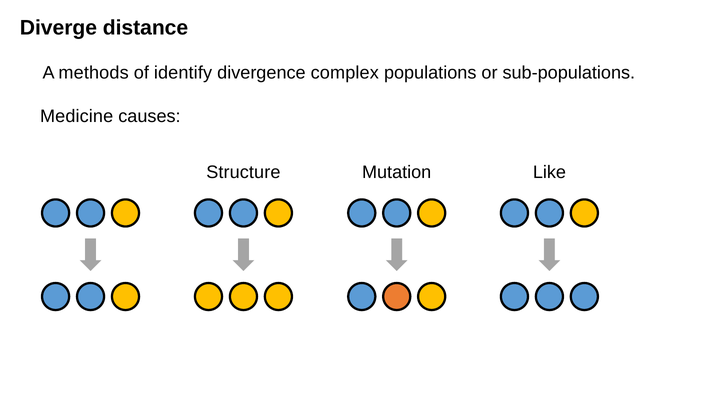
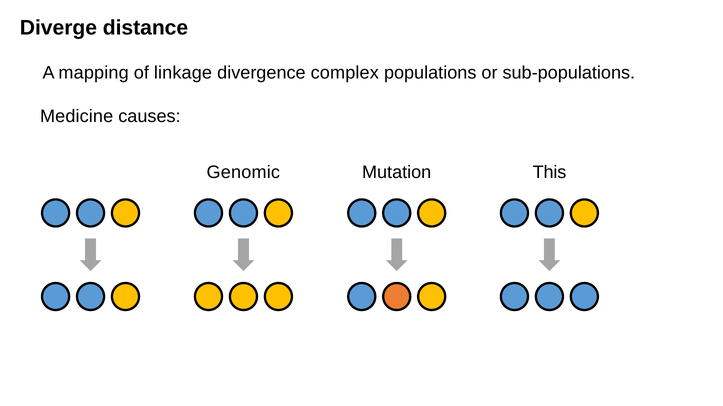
methods: methods -> mapping (94, 73)
identify: identify -> linkage (183, 73)
Structure: Structure -> Genomic (243, 172)
Like: Like -> This (550, 172)
